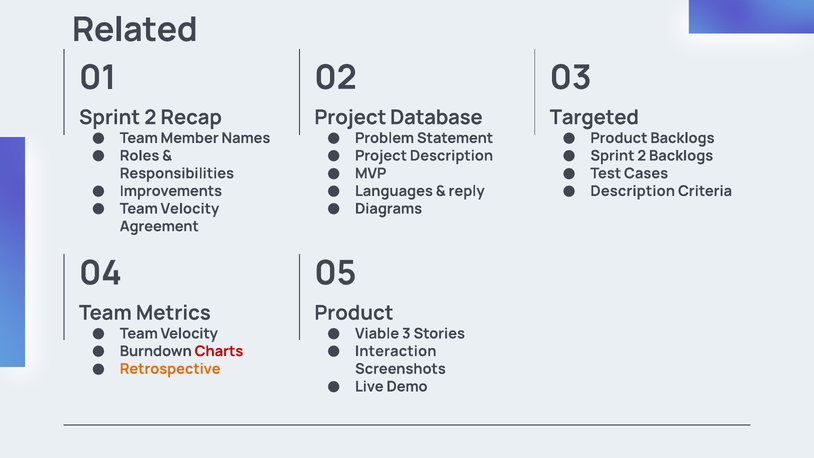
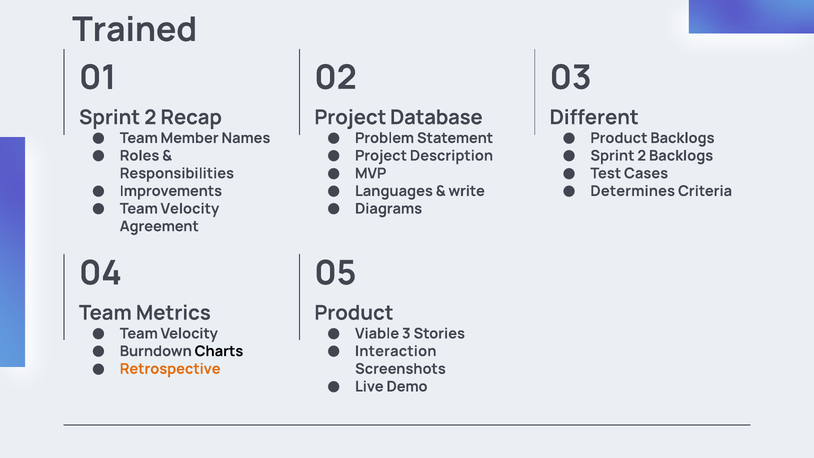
Related: Related -> Trained (135, 30)
Targeted: Targeted -> Different (594, 117)
reply: reply -> write (467, 191)
Description: Description -> Determines (633, 191)
Charts colour: red -> black (219, 351)
